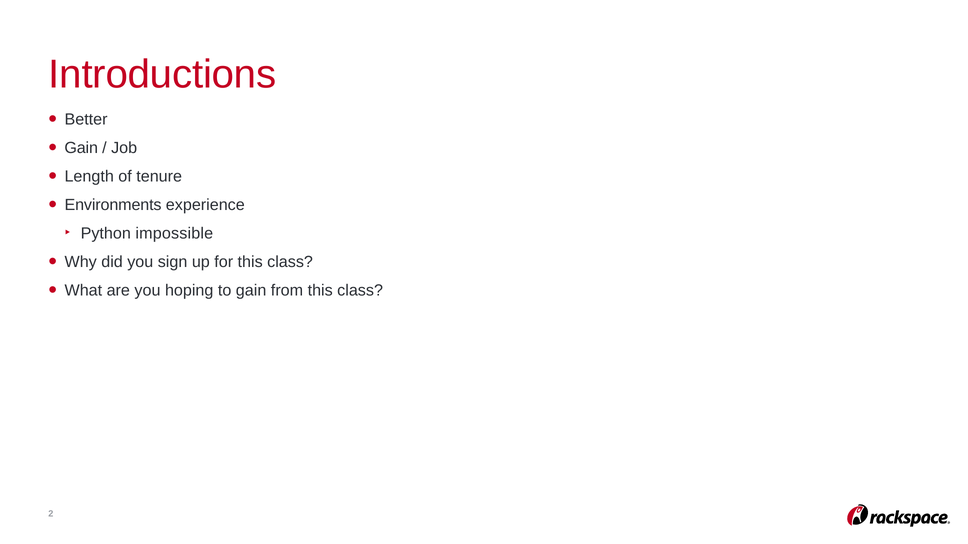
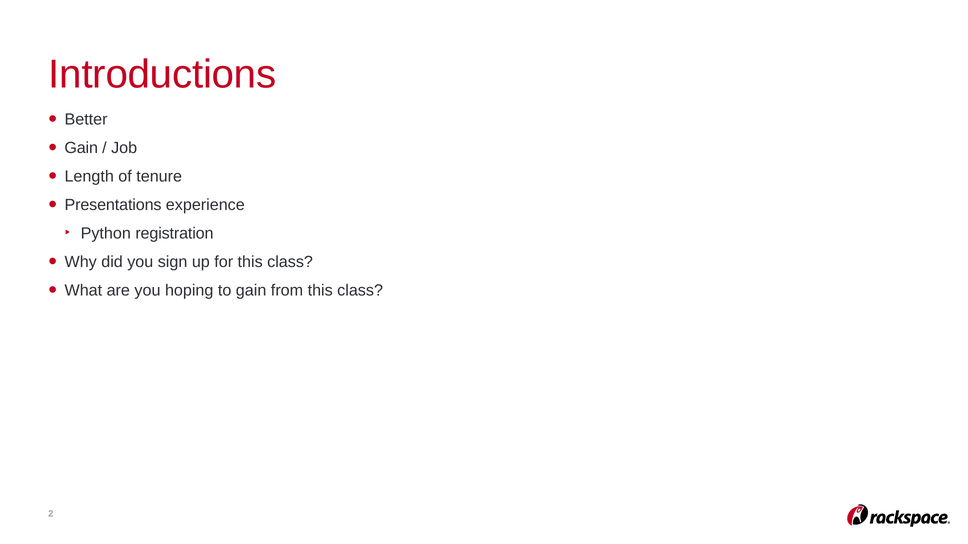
Environments: Environments -> Presentations (113, 205)
impossible: impossible -> registration (174, 234)
